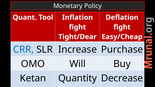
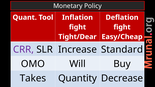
CRR colour: blue -> purple (23, 50)
Purchase: Purchase -> Standard (122, 50)
Ketan: Ketan -> Takes (33, 78)
